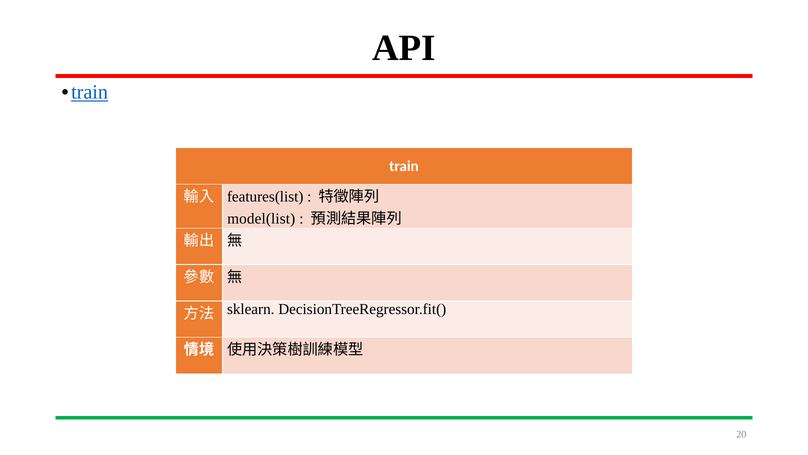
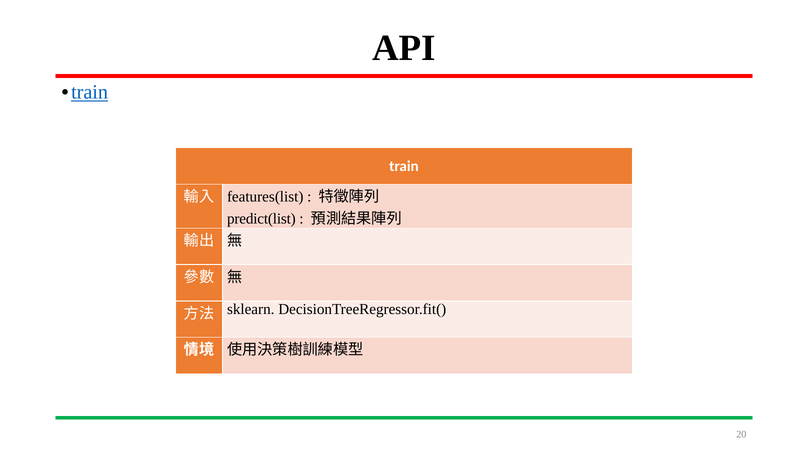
model(list: model(list -> predict(list (261, 219)
